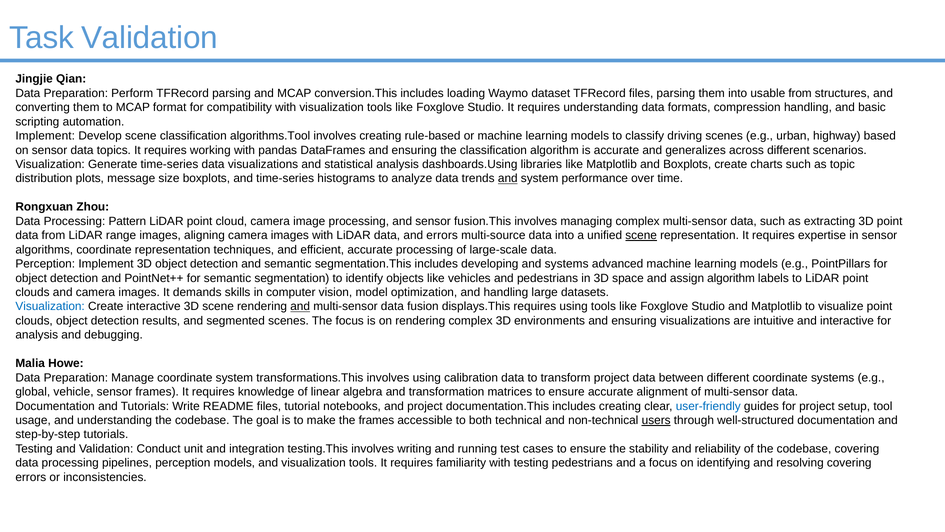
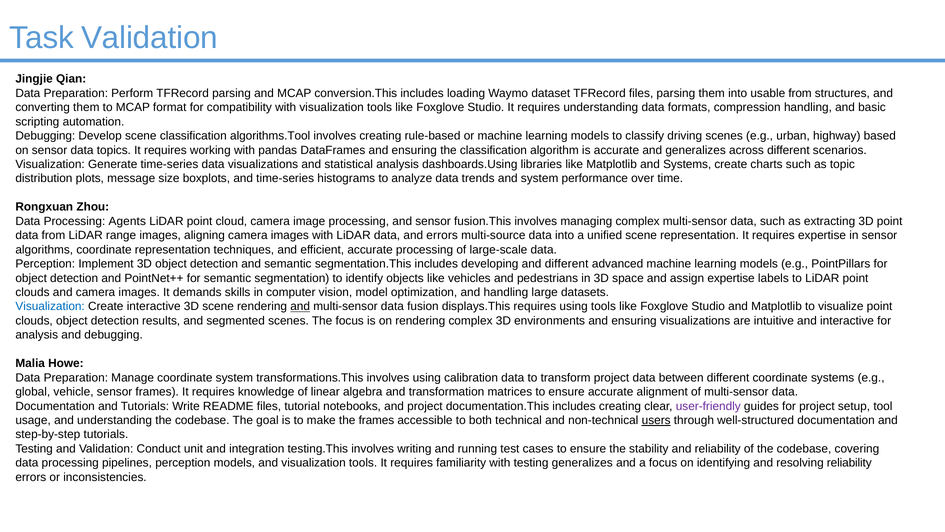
Implement: Implement -> Debugging (45, 136)
and Boxplots: Boxplots -> Systems (687, 164)
and underline: present -> none (508, 178)
Pattern: Pattern -> Agents (127, 221)
scene underline: present -> none (641, 235)
and systems: systems -> different (567, 264)
assign algorithm: algorithm -> expertise (731, 278)
user-friendly colour: blue -> purple (708, 406)
testing pedestrians: pedestrians -> generalizes (582, 463)
resolving covering: covering -> reliability (849, 463)
